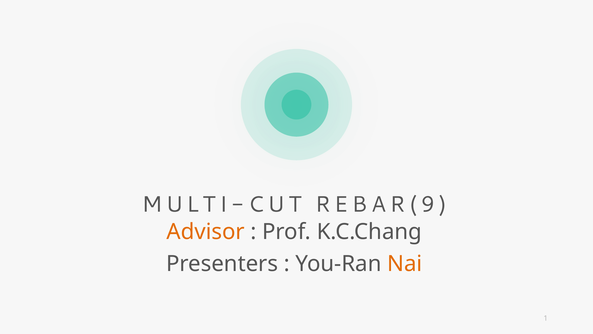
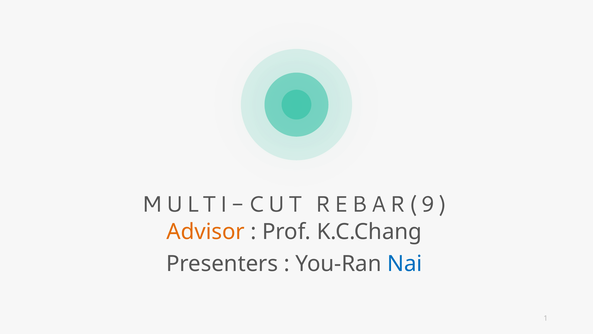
Nai colour: orange -> blue (405, 263)
